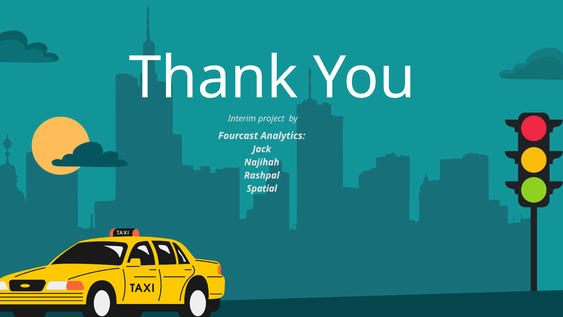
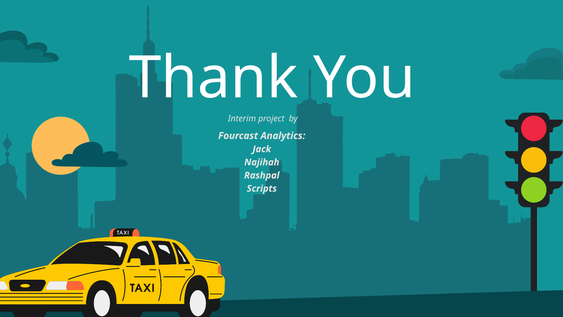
Spatial: Spatial -> Scripts (262, 188)
